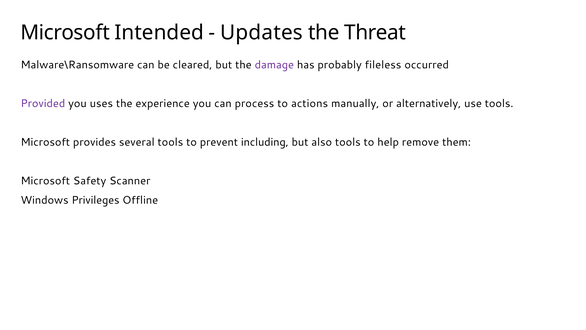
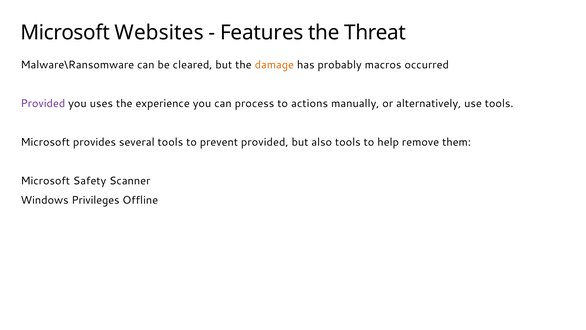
Intended: Intended -> Websites (159, 33)
Updates: Updates -> Features (262, 33)
damage colour: purple -> orange (274, 65)
fileless: fileless -> macros (383, 65)
prevent including: including -> provided (265, 142)
